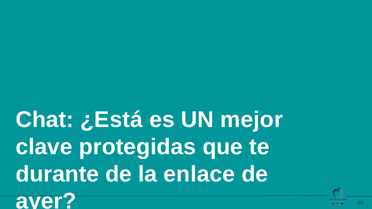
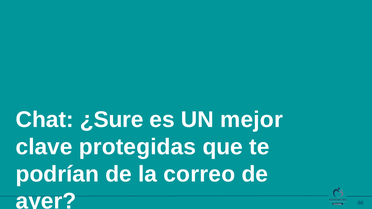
¿Está: ¿Está -> ¿Sure (112, 120)
durante: durante -> podrían (57, 174)
enlace: enlace -> correo (199, 174)
